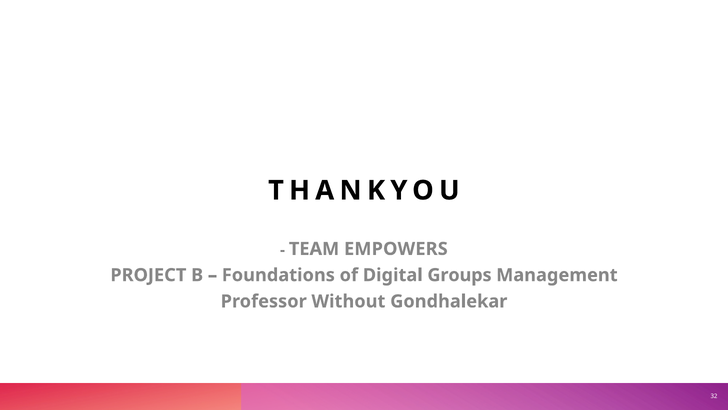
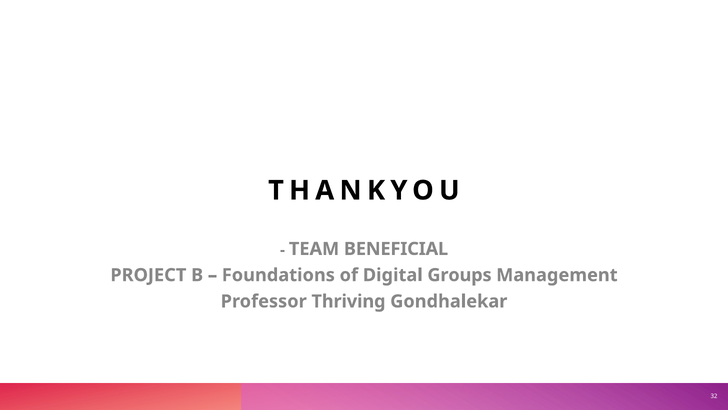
EMPOWERS: EMPOWERS -> BENEFICIAL (396, 249)
Without: Without -> Thriving (349, 301)
